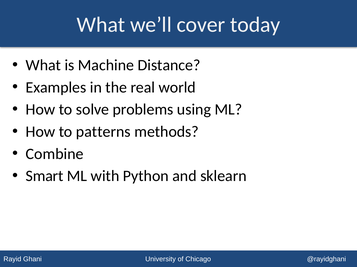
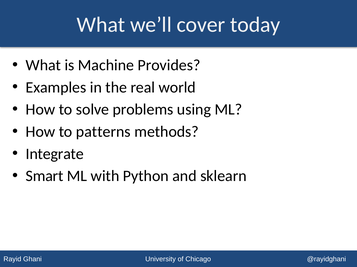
Distance: Distance -> Provides (169, 65)
Combine: Combine -> Integrate (55, 154)
